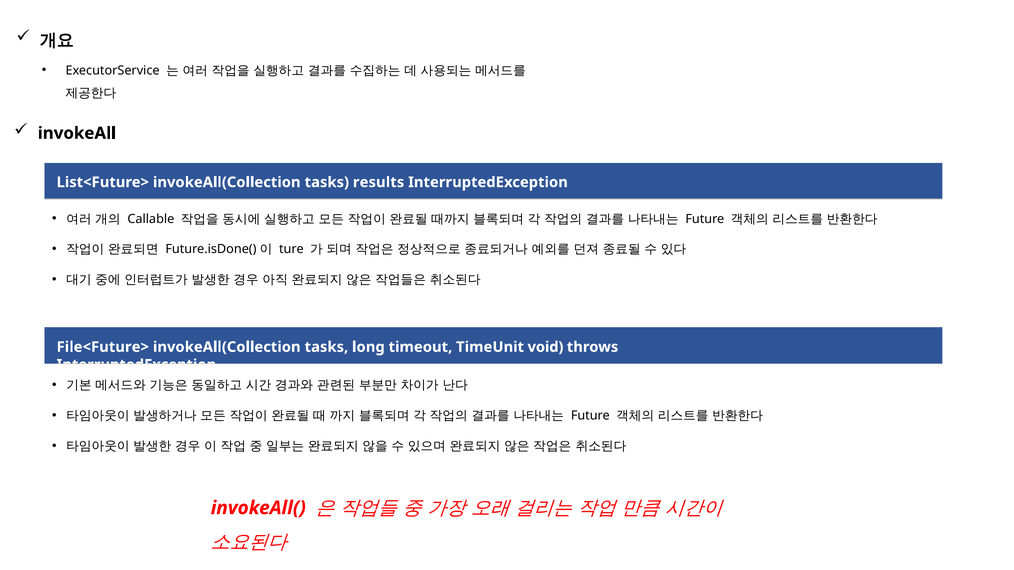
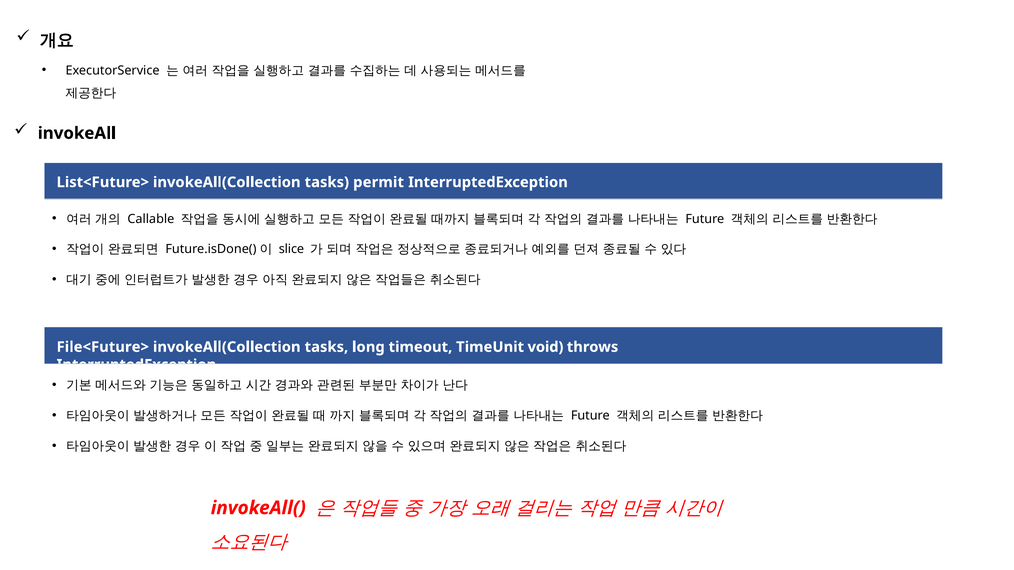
results: results -> permit (379, 182)
ture: ture -> slice (291, 249)
